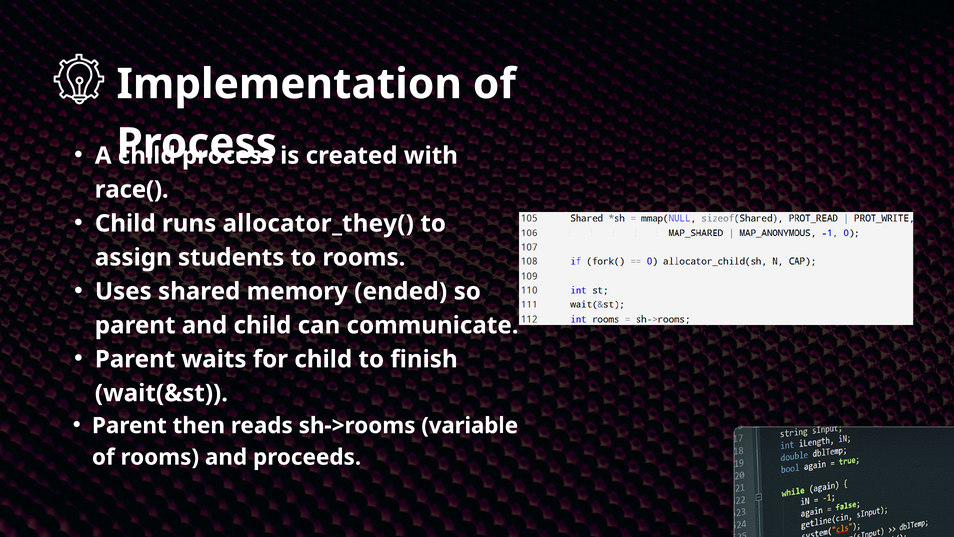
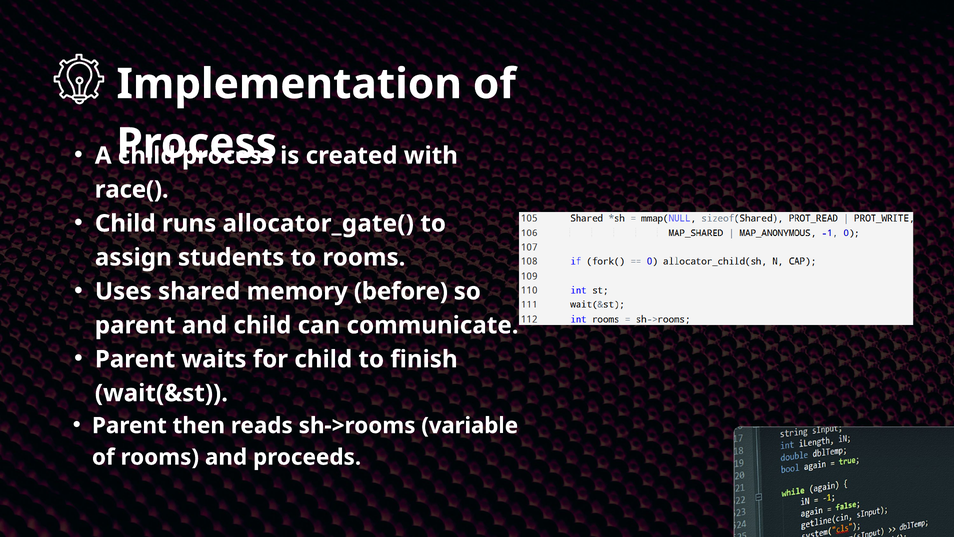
allocator_they(: allocator_they( -> allocator_gate( (318, 223)
ended: ended -> before (401, 291)
